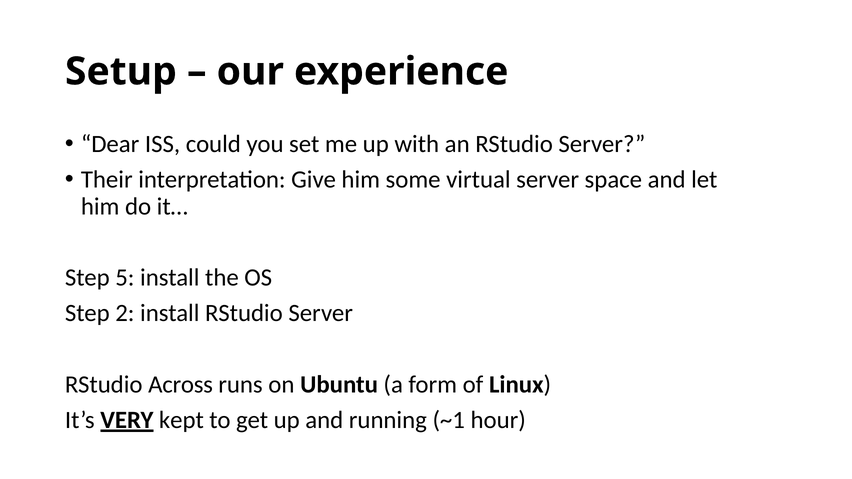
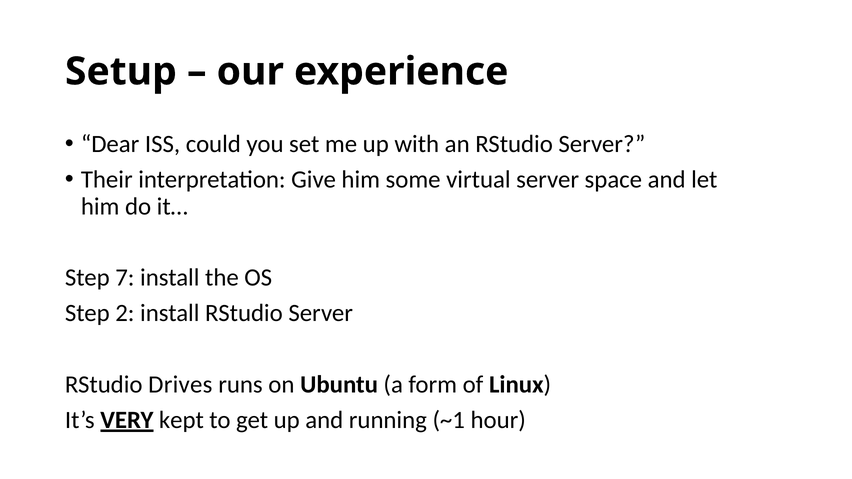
5: 5 -> 7 (125, 278)
Across: Across -> Drives (180, 385)
